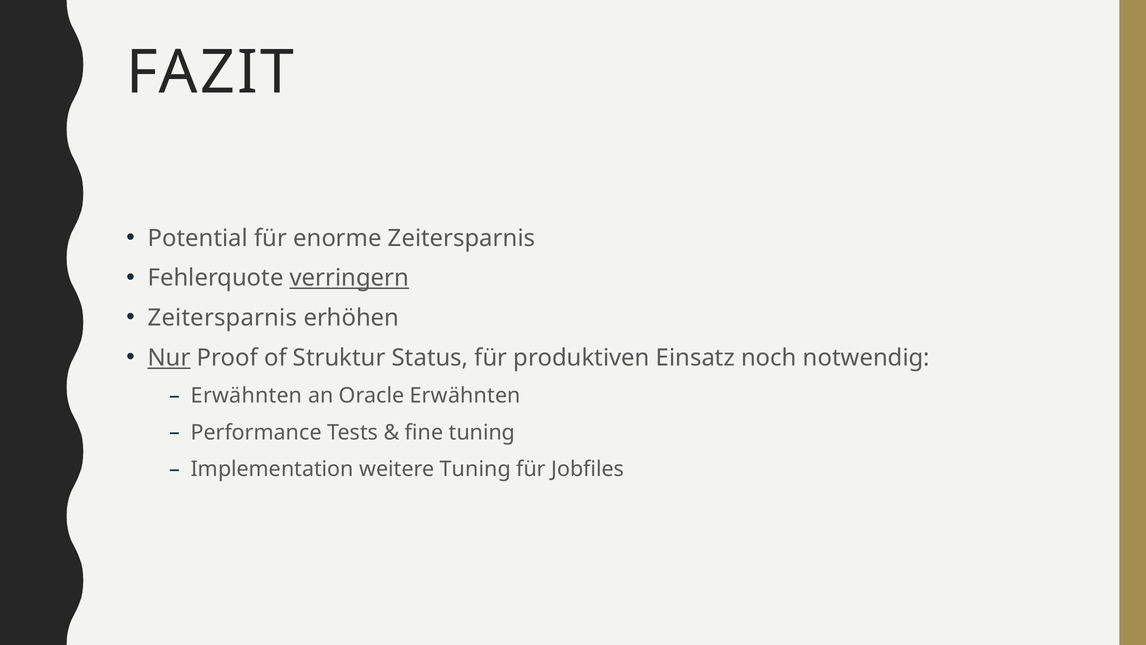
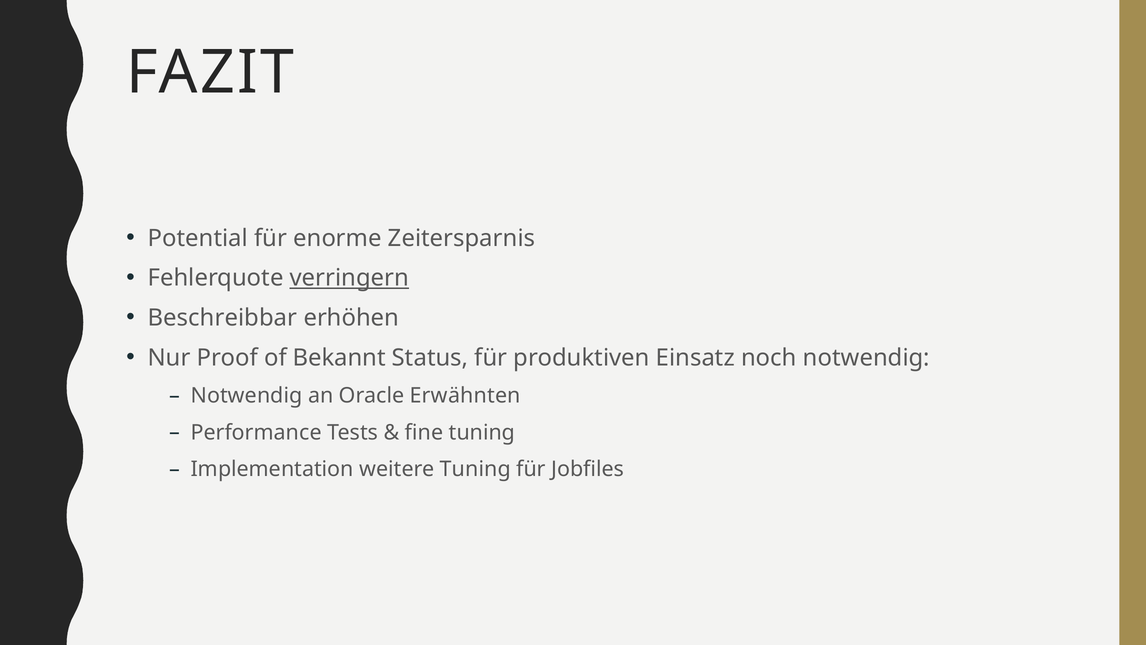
Zeitersparnis: Zeitersparnis -> Beschreibbar (223, 318)
Nur underline: present -> none (169, 358)
Struktur: Struktur -> Bekannt (339, 358)
Erwähnten: Erwähnten -> Notwendig (247, 396)
